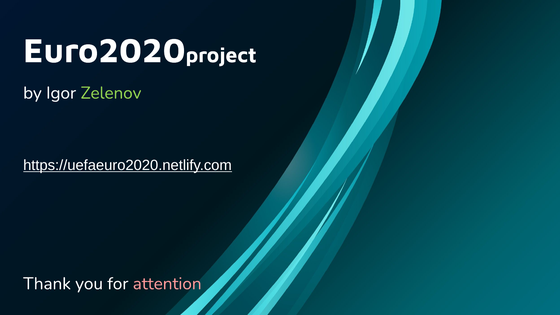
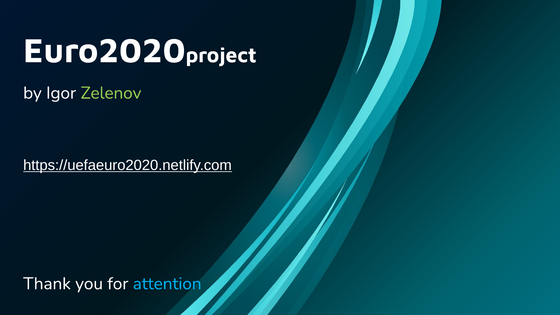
attention colour: pink -> light blue (167, 284)
